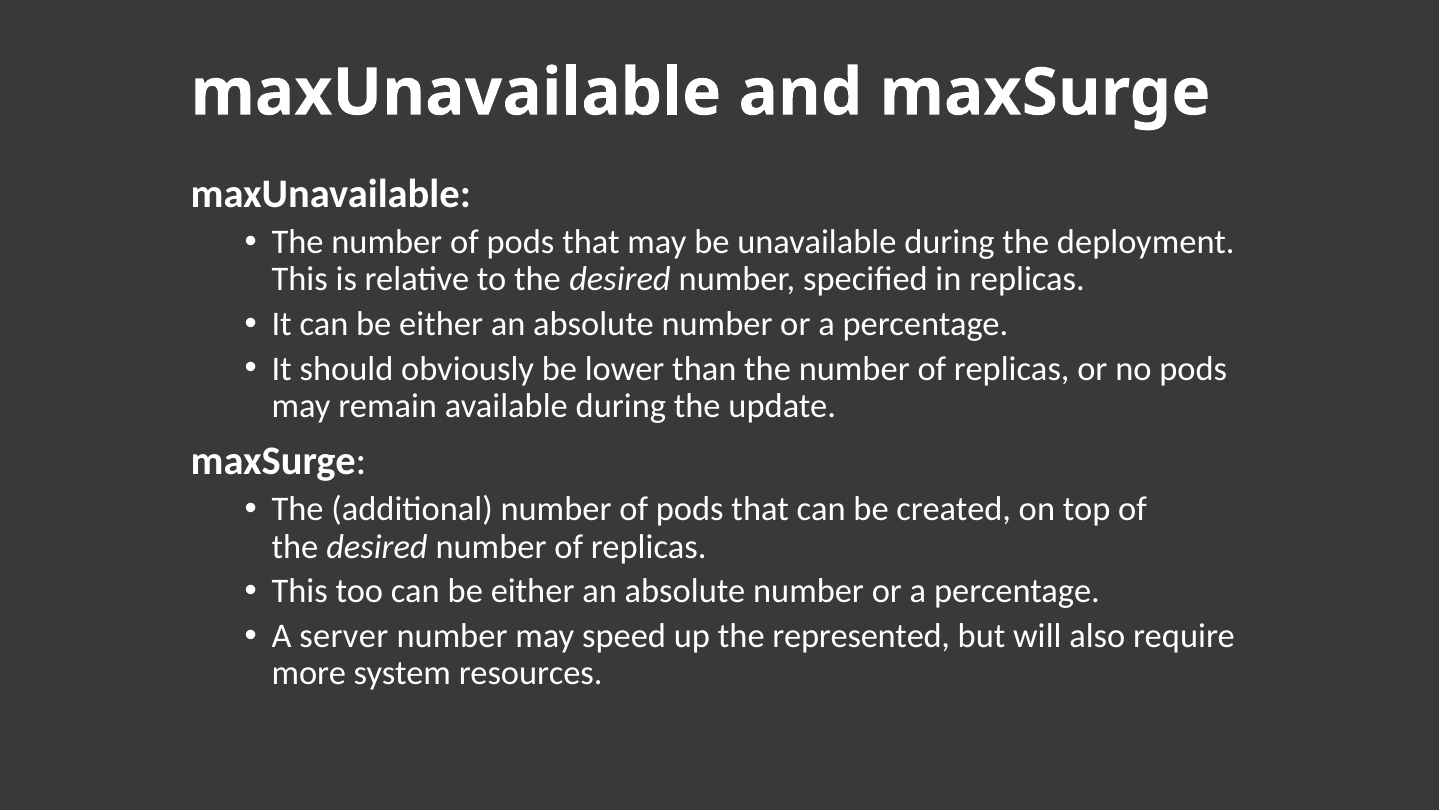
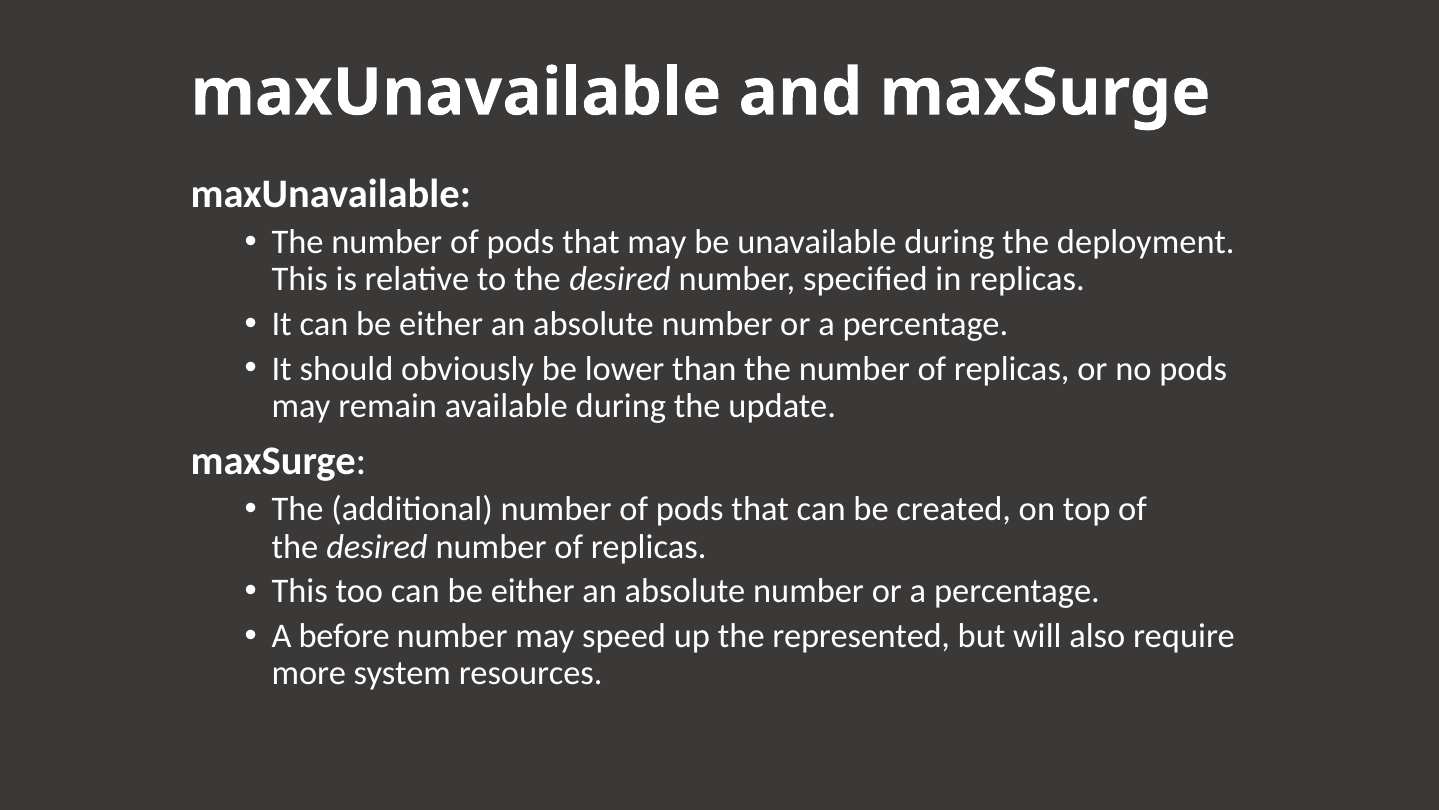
server: server -> before (344, 636)
